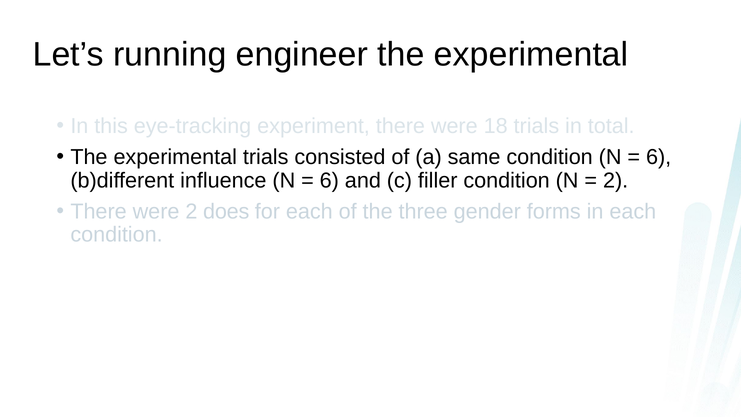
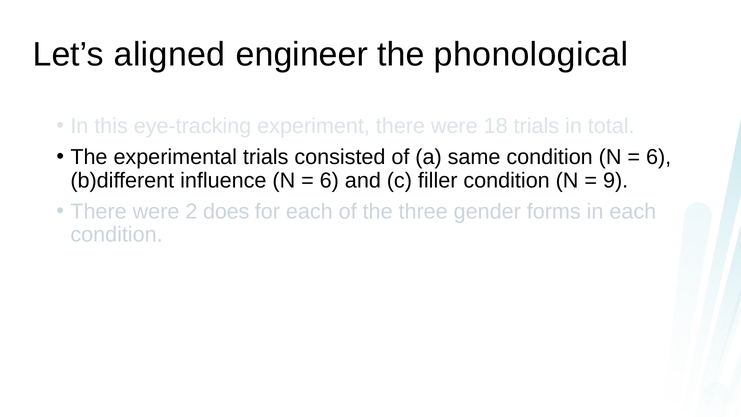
running: running -> aligned (170, 54)
engineer the experimental: experimental -> phonological (531, 54)
2: 2 -> 9 (616, 180)
